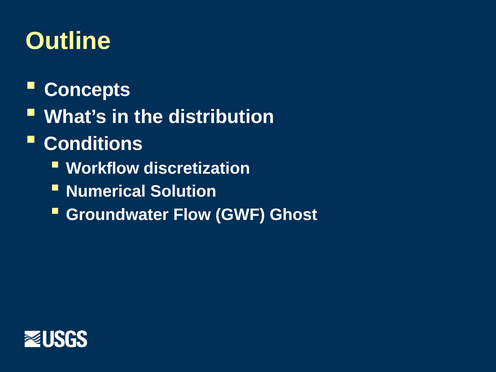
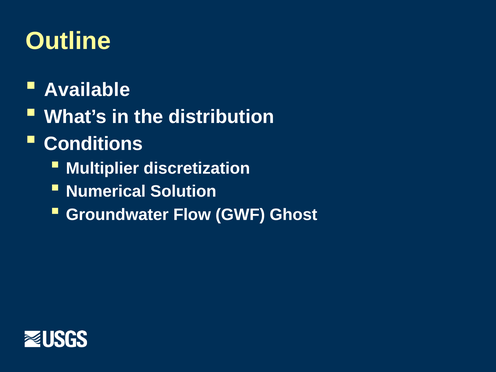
Concepts: Concepts -> Available (87, 90)
Workflow: Workflow -> Multiplier (102, 168)
